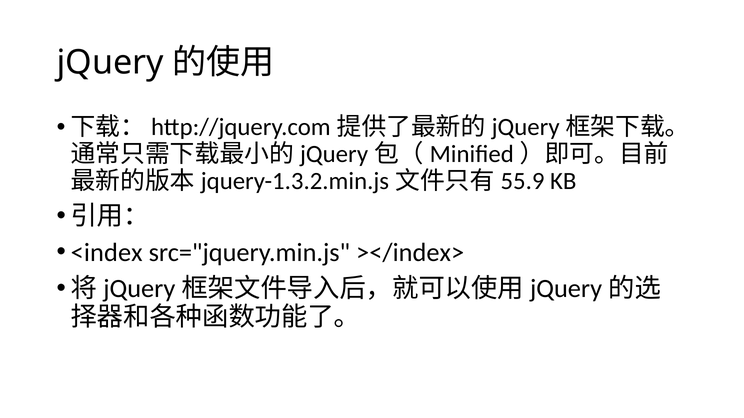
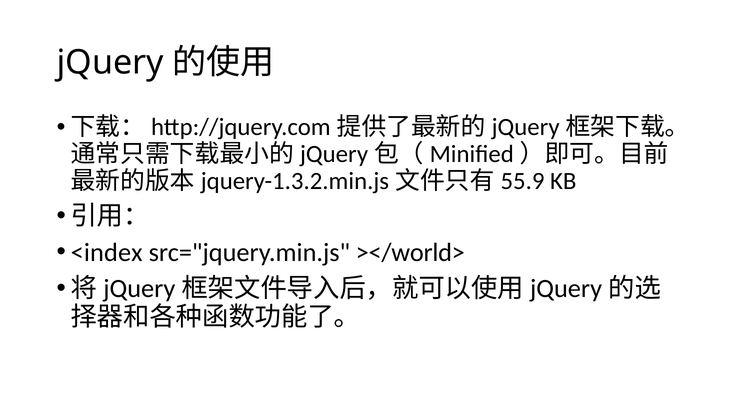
></index>: ></index> -> ></world> (410, 253)
